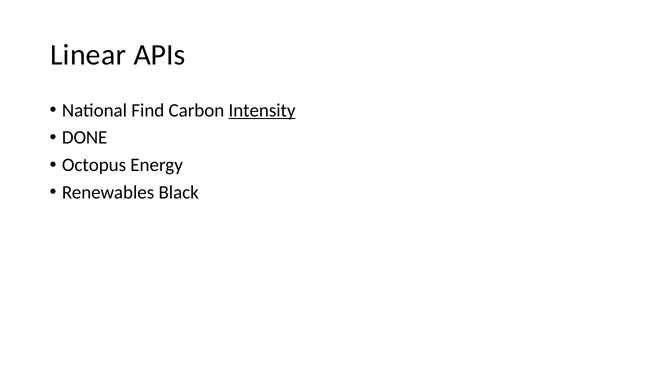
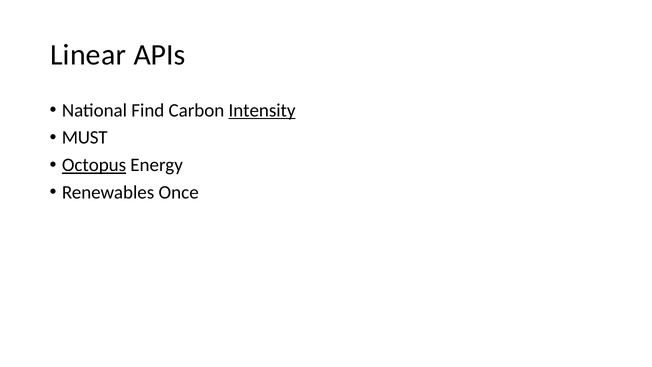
DONE: DONE -> MUST (85, 138)
Octopus underline: none -> present (94, 165)
Black: Black -> Once (179, 192)
